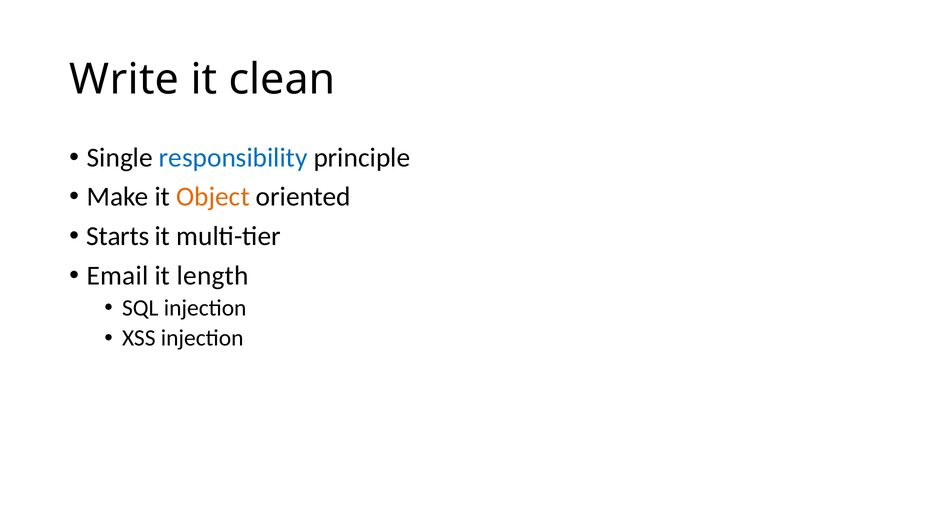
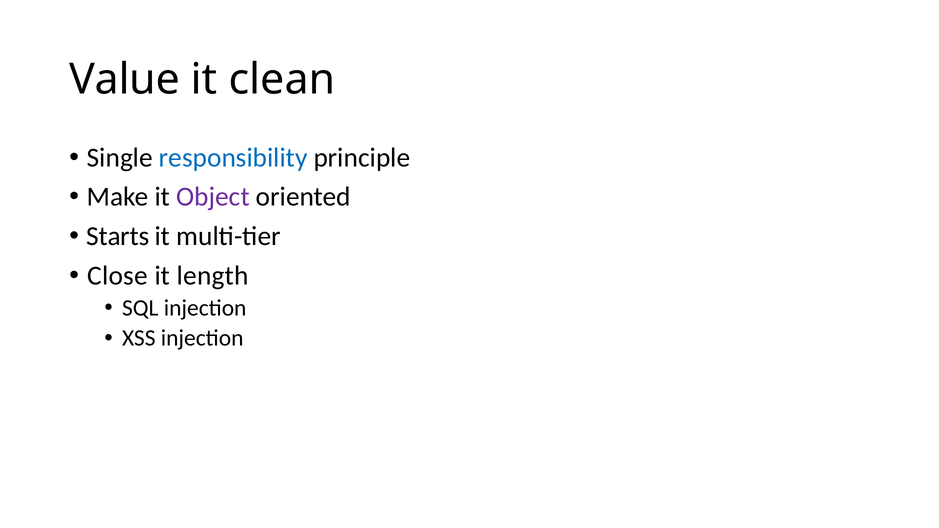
Write: Write -> Value (125, 80)
Object colour: orange -> purple (213, 197)
Email: Email -> Close (118, 276)
